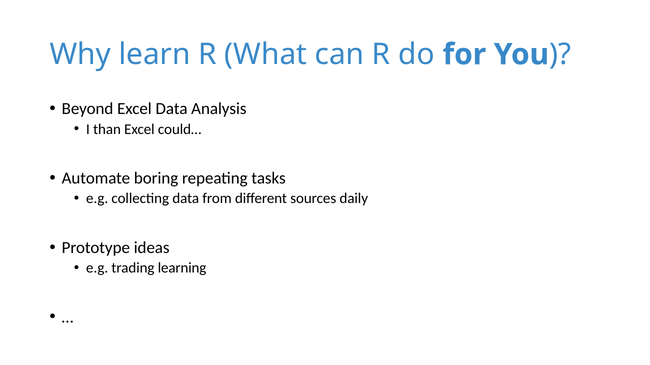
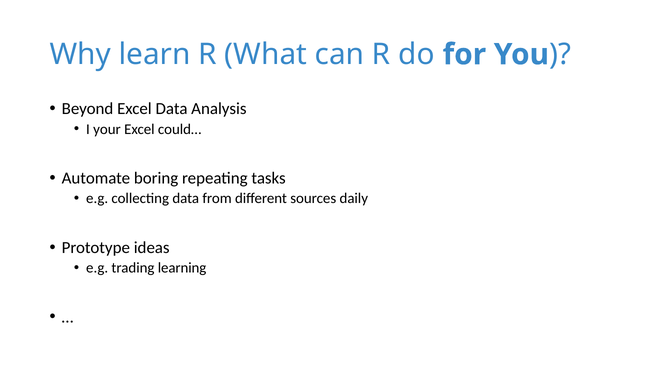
than: than -> your (107, 129)
